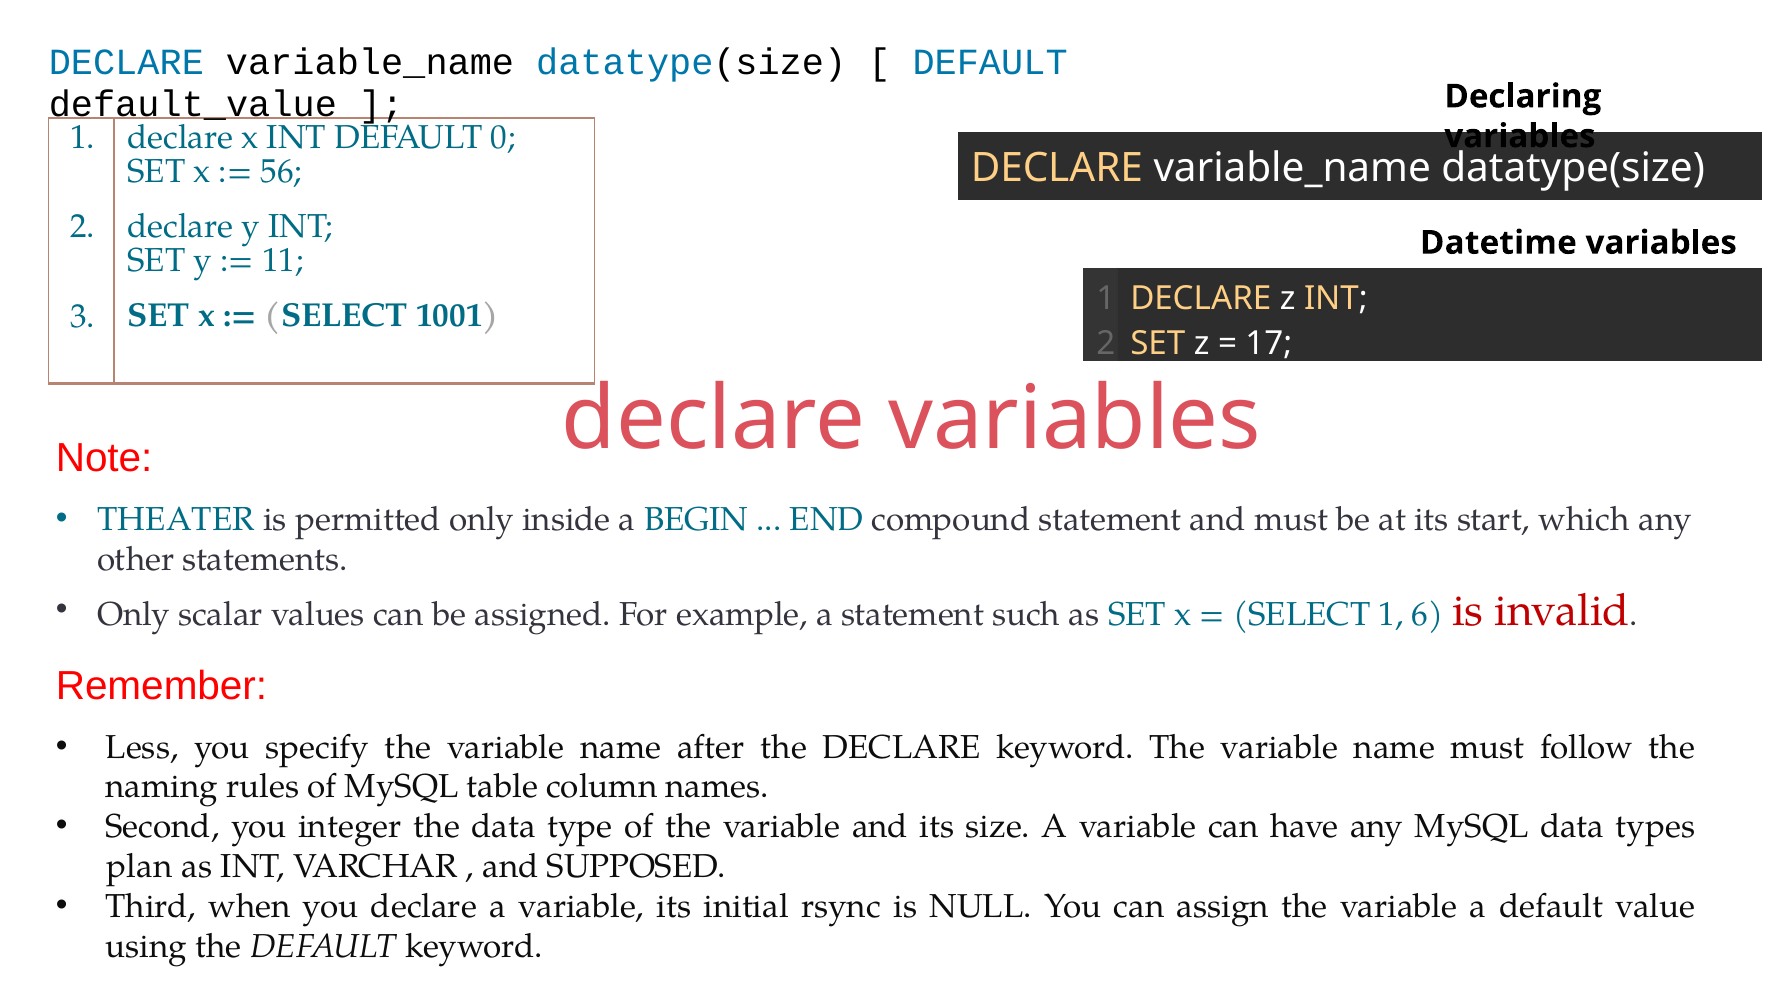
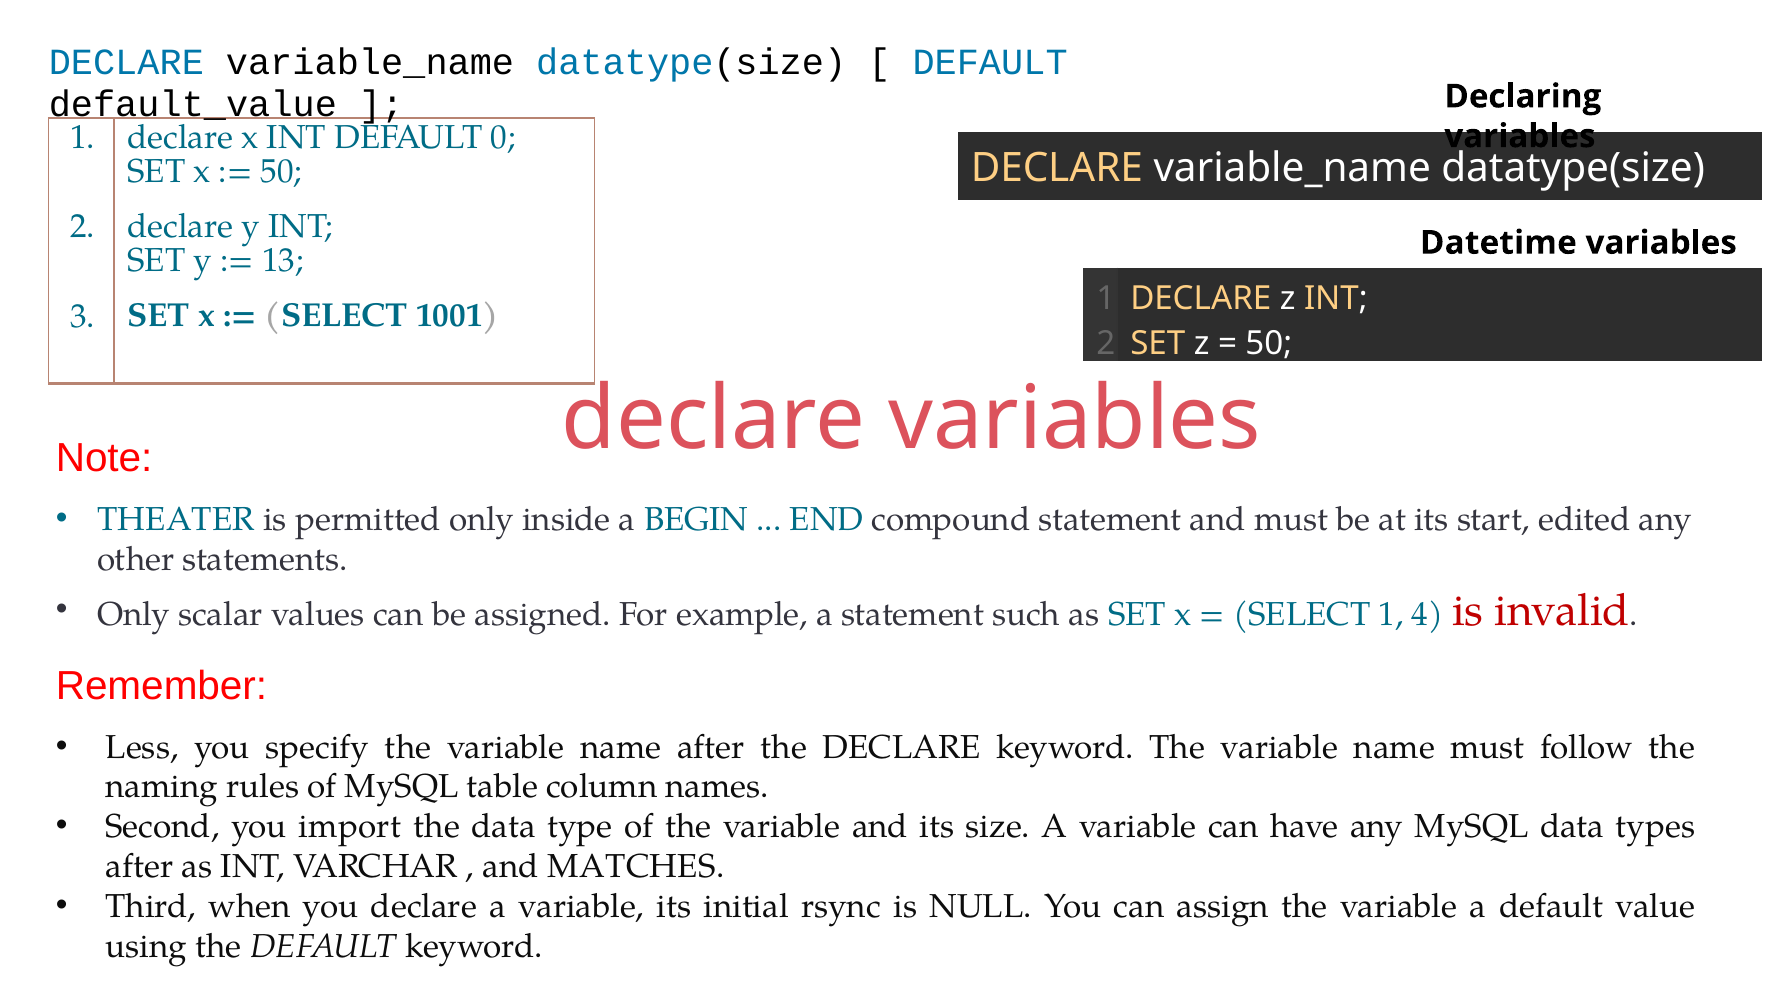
56: 56 -> 50 (281, 171)
11: 11 -> 13 (283, 260)
17: 17 -> 50 (1269, 344)
which: which -> edited (1584, 519)
6: 6 -> 4 (1428, 615)
integer: integer -> import (350, 827)
plan: plan -> after (140, 867)
SUPPOSED: SUPPOSED -> MATCHES (636, 867)
